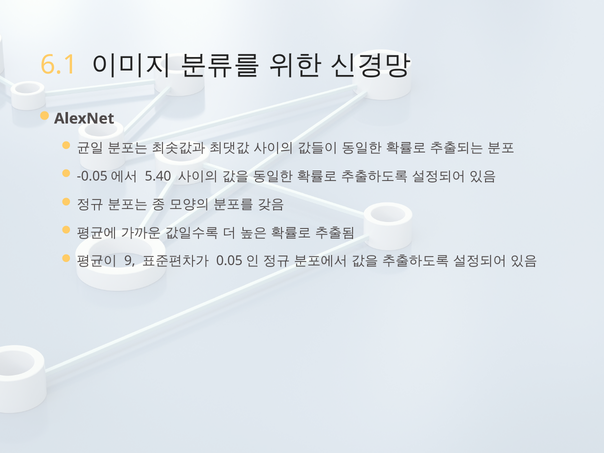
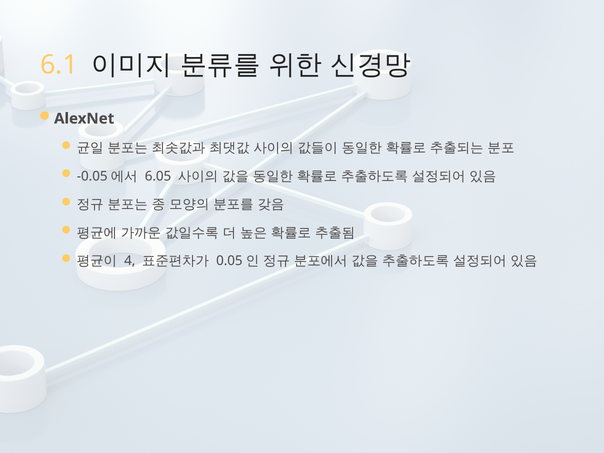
5.40: 5.40 -> 6.05 (158, 176)
9: 9 -> 4 (130, 261)
